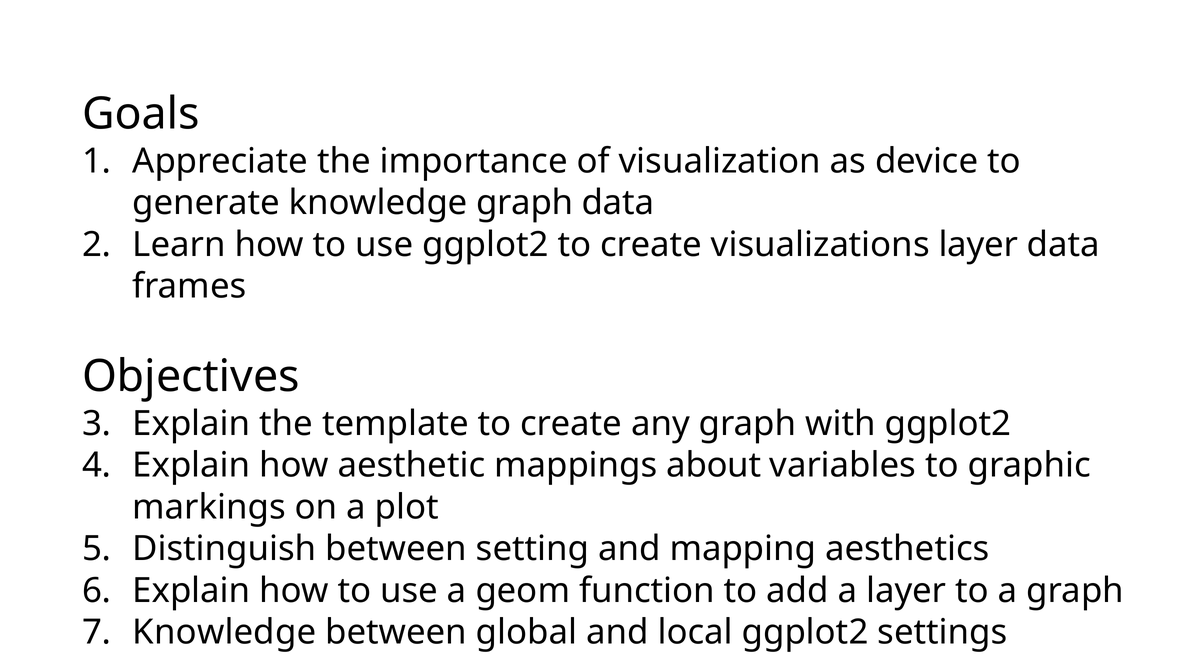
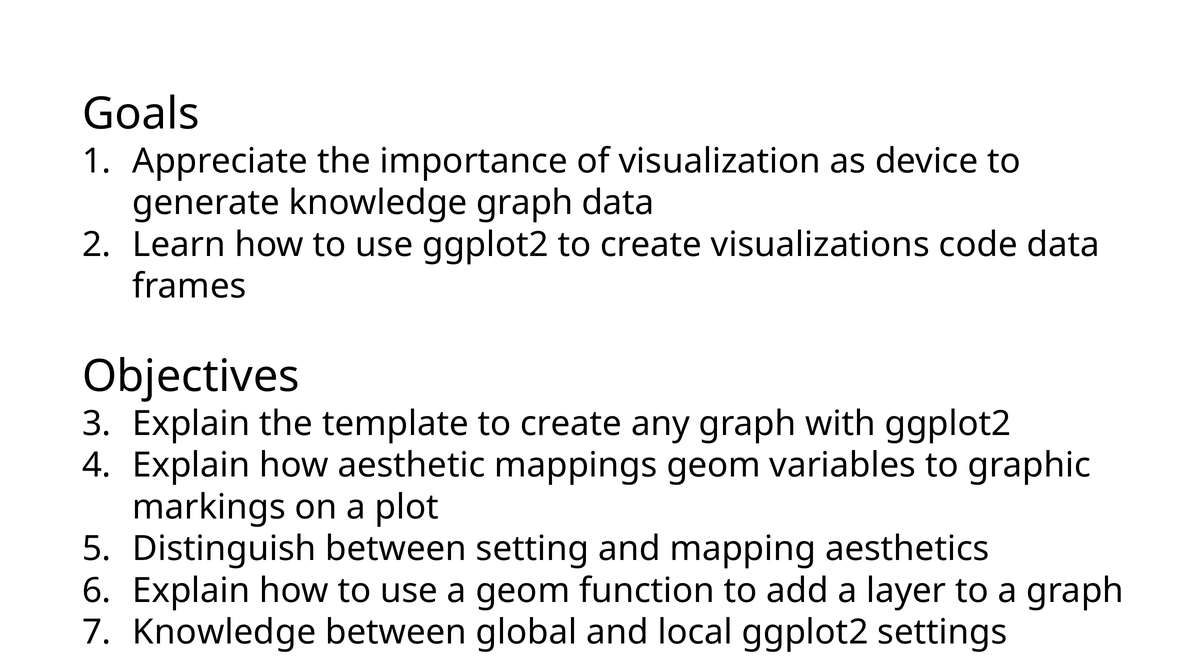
visualizations layer: layer -> code (978, 245)
mappings about: about -> geom (714, 466)
